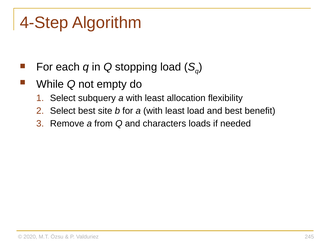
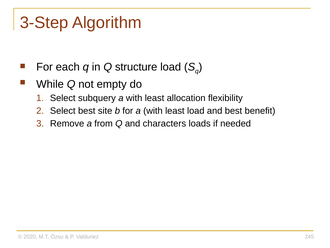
4-Step: 4-Step -> 3-Step (44, 23)
stopping: stopping -> structure (136, 67)
